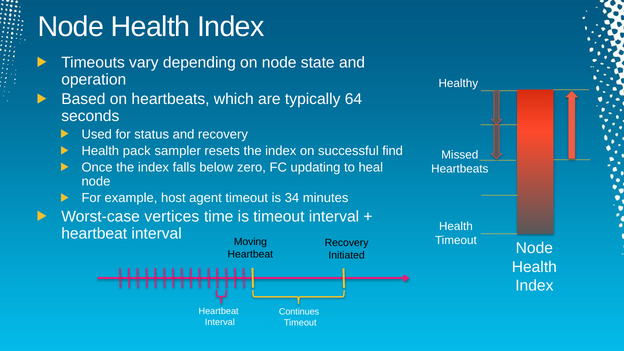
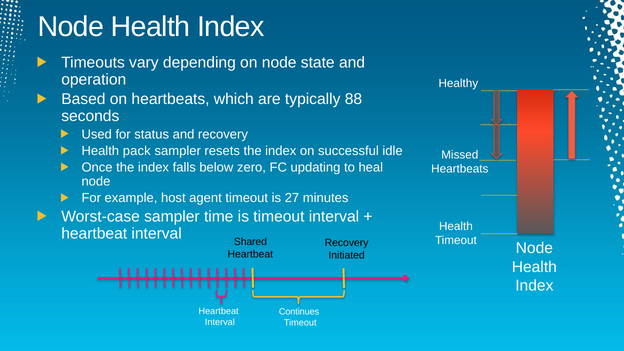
64: 64 -> 88 (353, 99)
find: find -> idle (393, 151)
34: 34 -> 27 (292, 198)
Worst-case vertices: vertices -> sampler (172, 217)
Moving: Moving -> Shared (250, 242)
